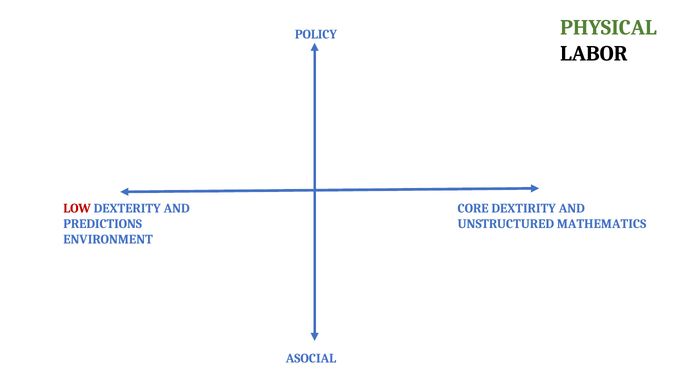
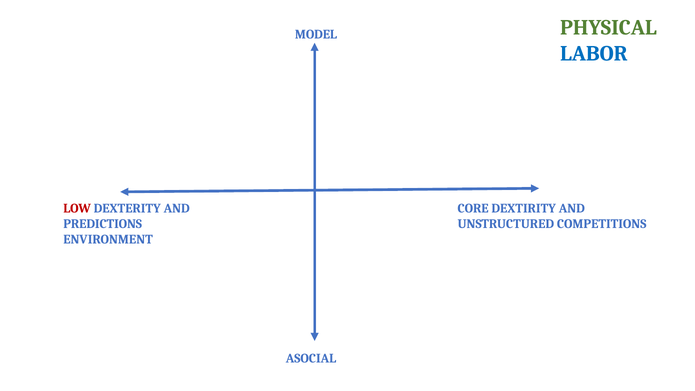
POLICY: POLICY -> MODEL (316, 34)
LABOR colour: black -> blue (594, 53)
MATHEMATICS: MATHEMATICS -> COMPETITIONS (602, 224)
